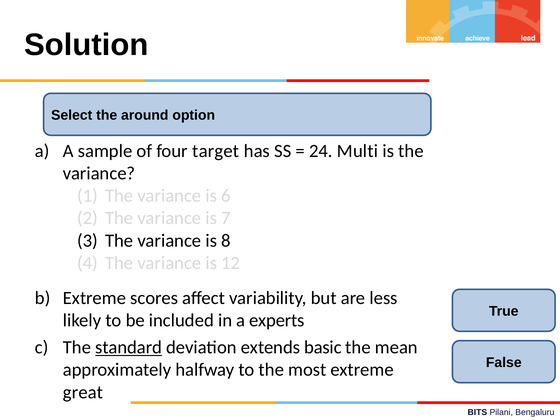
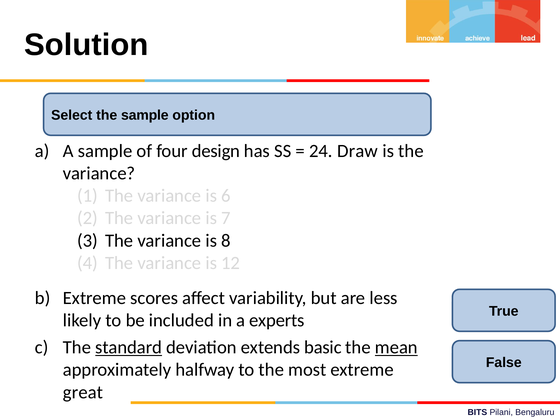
the around: around -> sample (145, 115)
target: target -> design (216, 151)
Multi: Multi -> Draw (357, 151)
mean underline: none -> present (396, 347)
